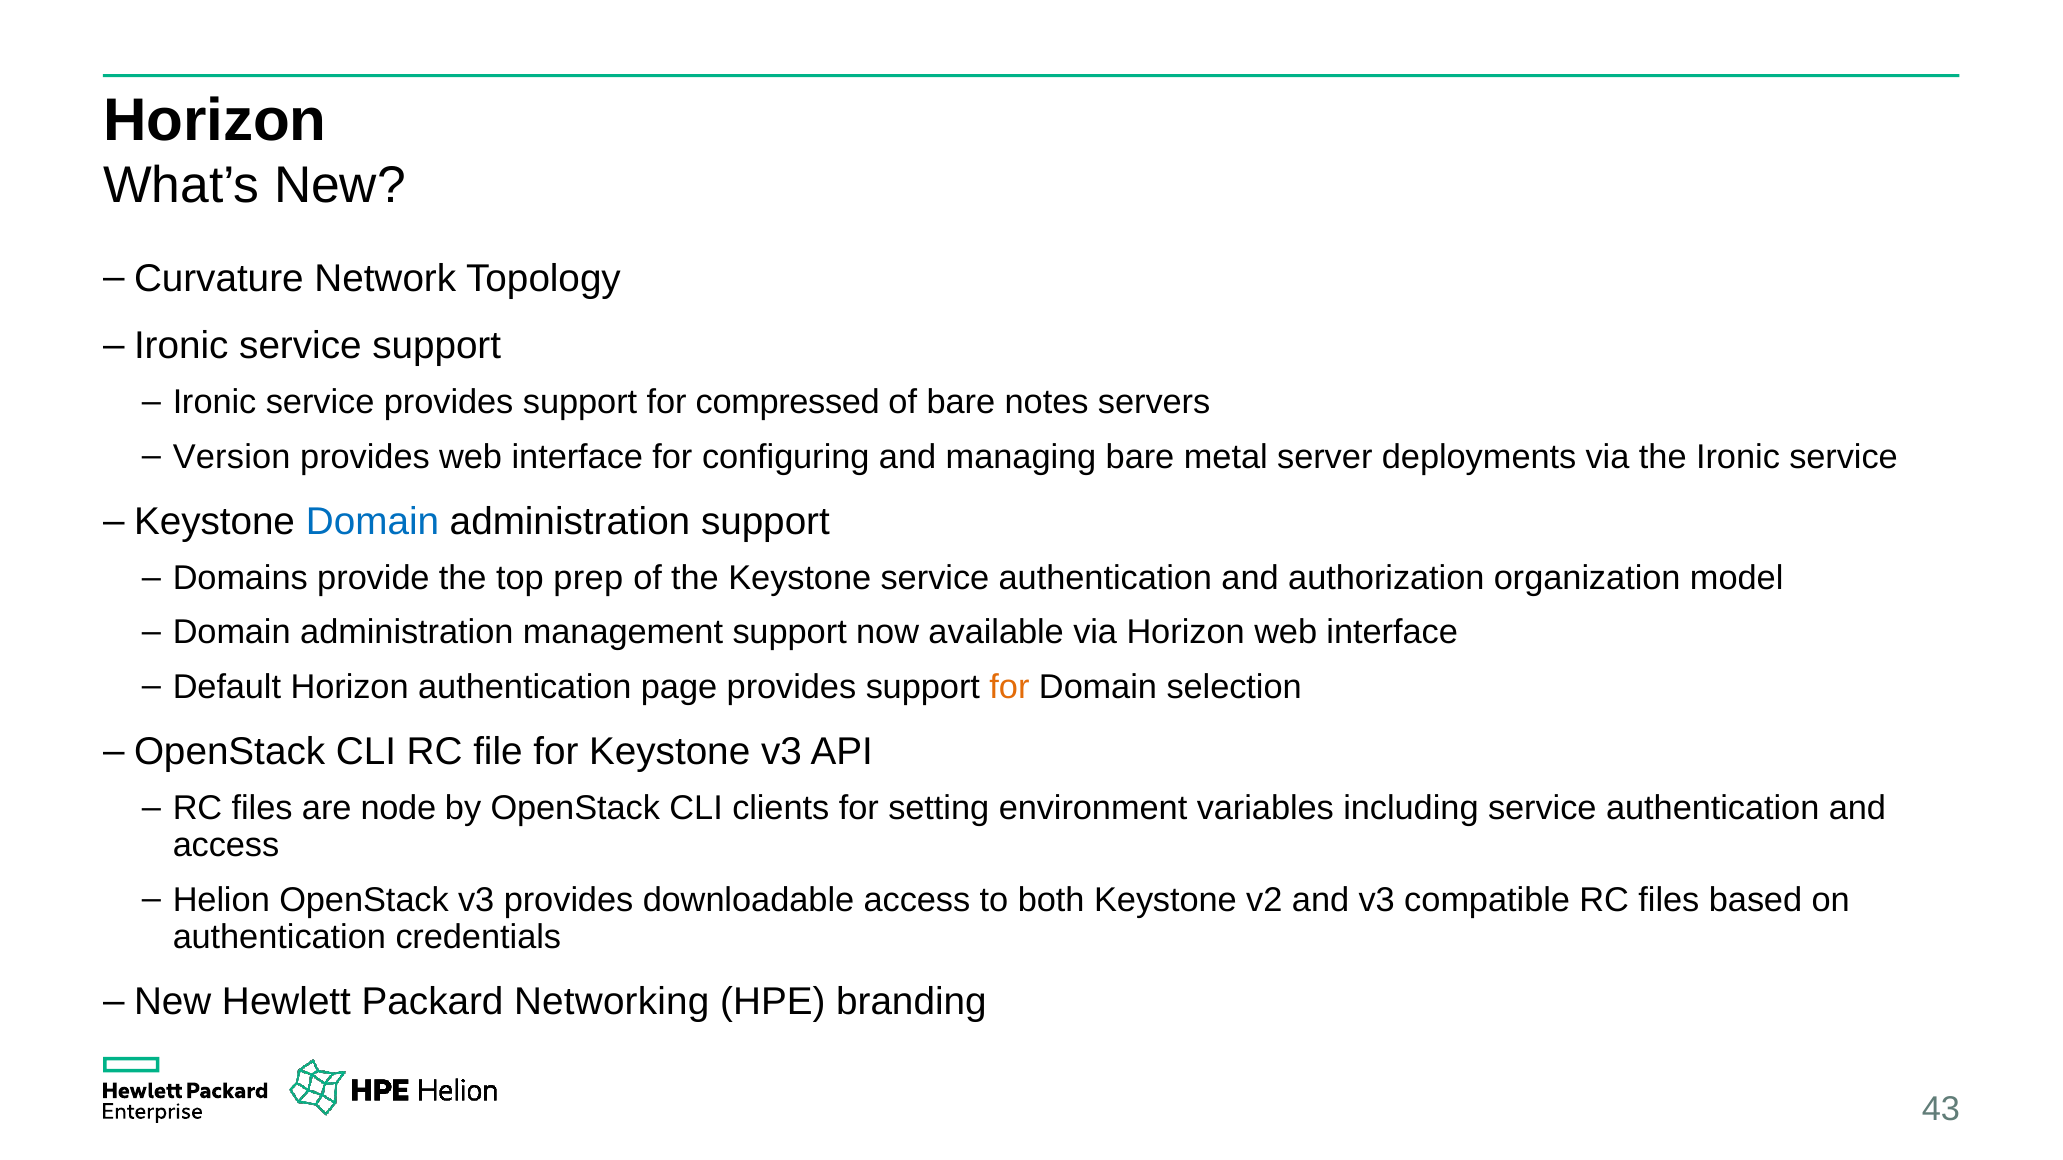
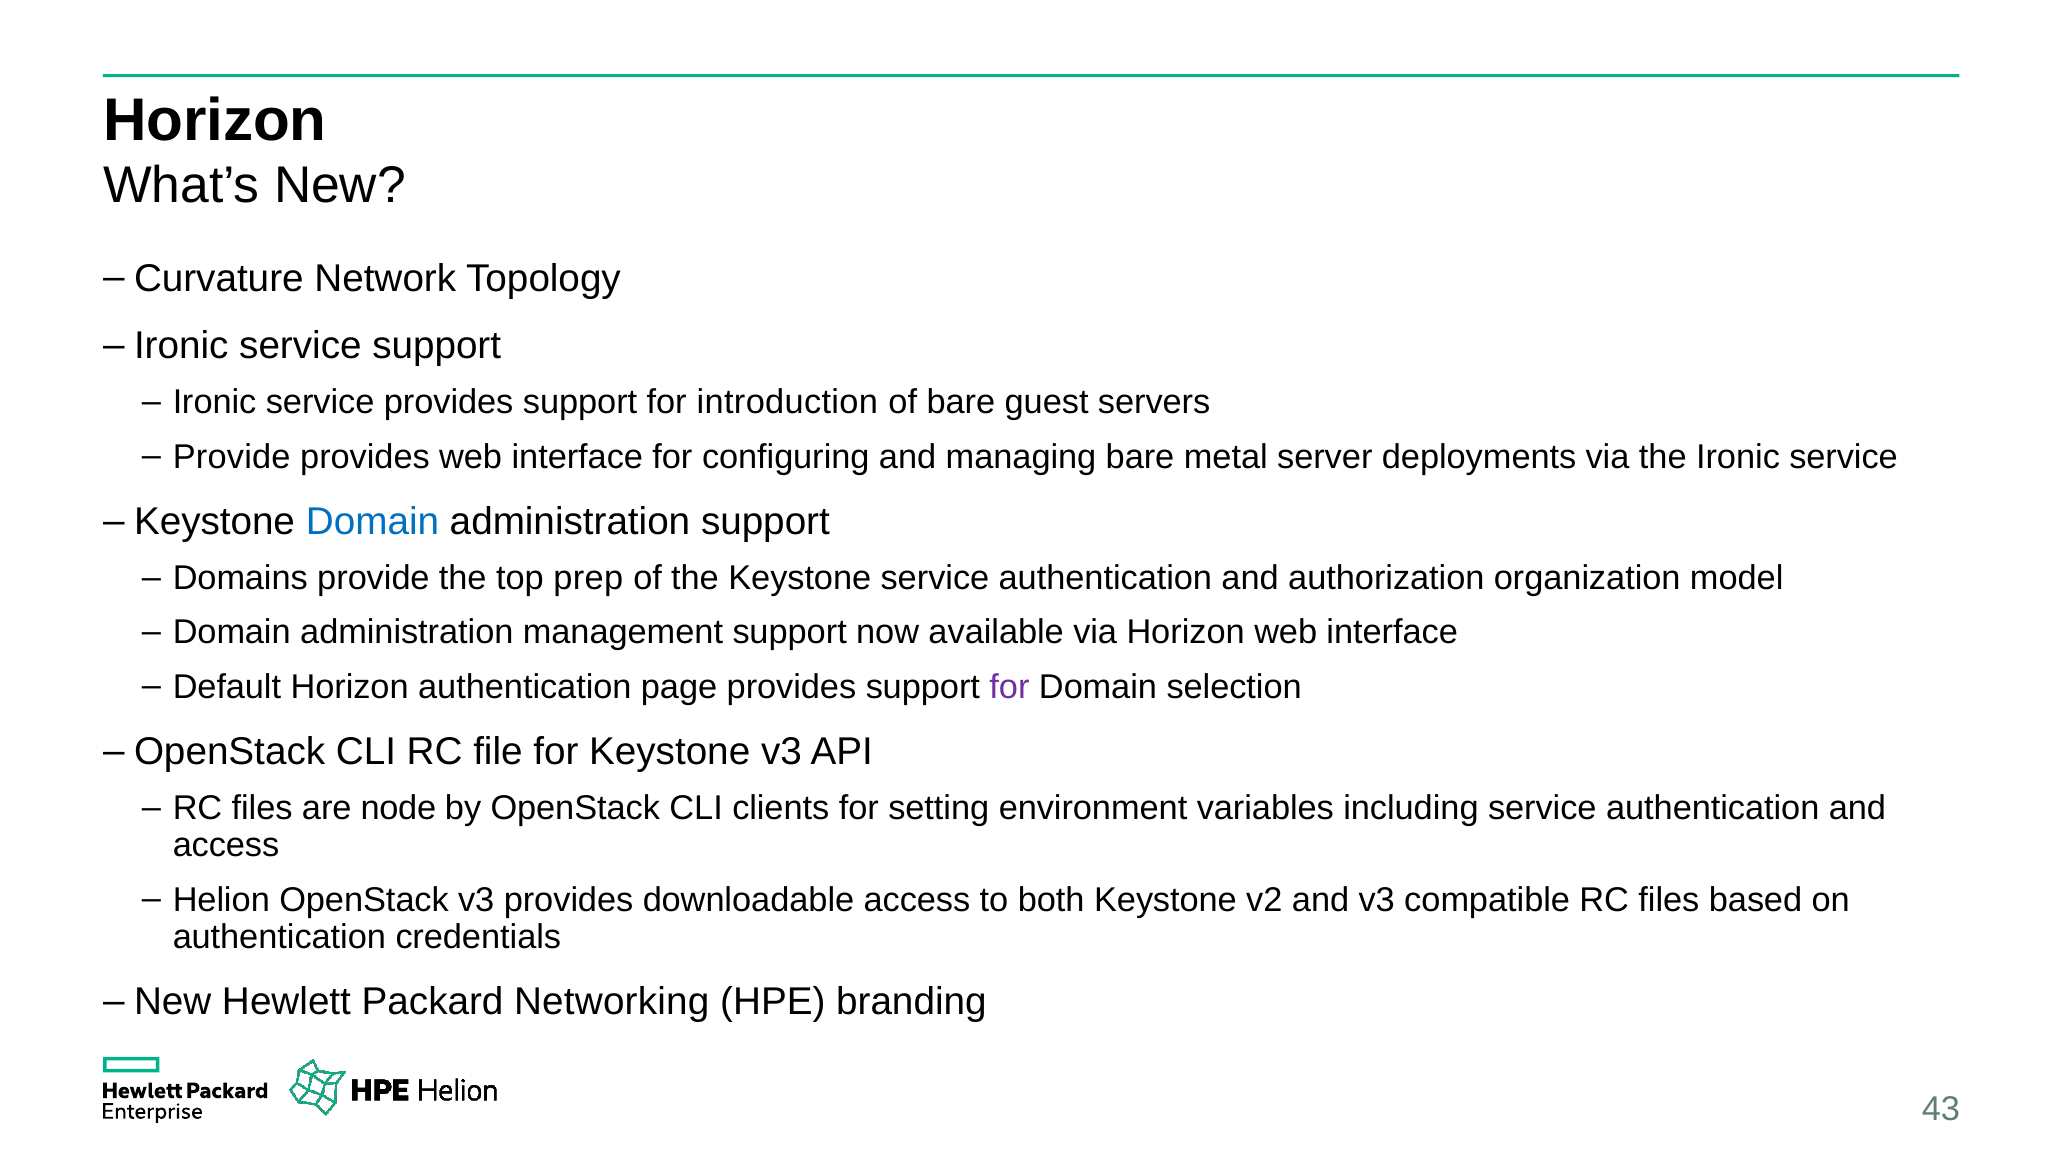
compressed: compressed -> introduction (787, 403)
notes: notes -> guest (1047, 403)
Version: Version -> Provide (232, 457)
for colour: orange -> purple (1009, 687)
